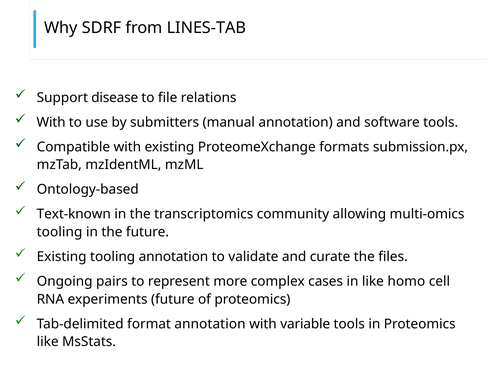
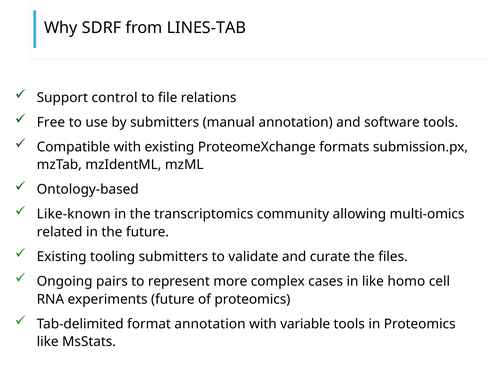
disease: disease -> control (115, 98)
With: With -> Free (51, 122)
Text-known: Text-known -> Like-known (74, 214)
tooling: tooling -> related (60, 232)
tooling annotation: annotation -> submitters (173, 257)
